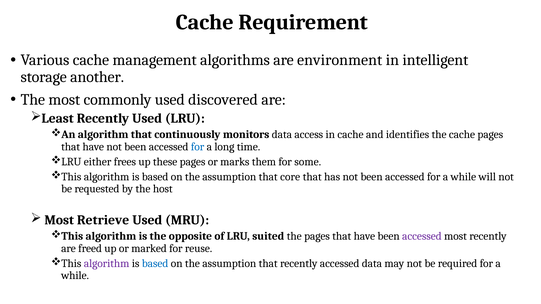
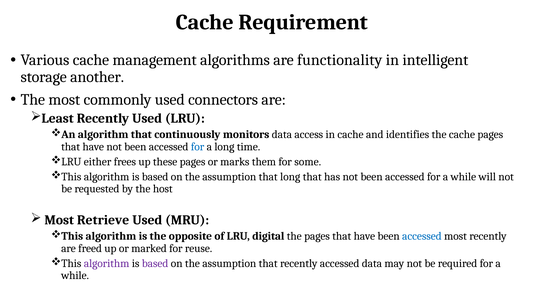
environment: environment -> functionality (340, 60)
discovered: discovered -> connectors (223, 100)
that core: core -> long (290, 177)
suited: suited -> digital (268, 236)
accessed colour: purple -> blue (422, 236)
based colour: blue -> purple (155, 264)
